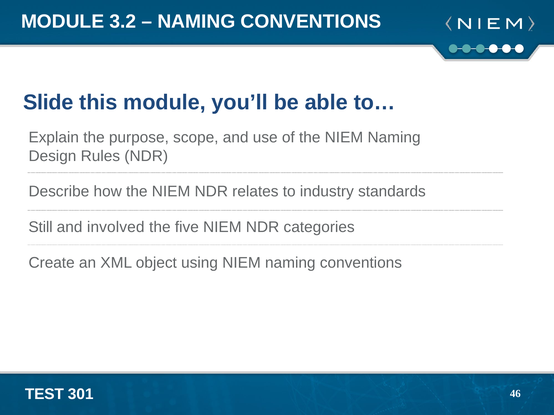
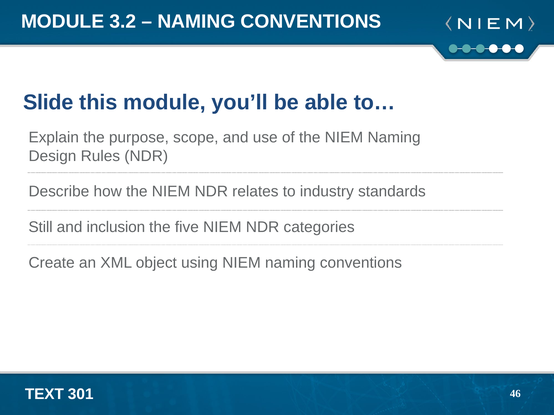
involved: involved -> inclusion (116, 227)
TEST: TEST -> TEXT (44, 394)
